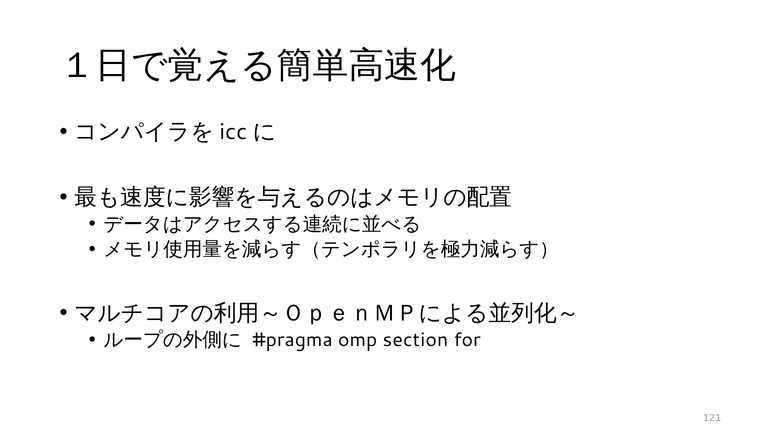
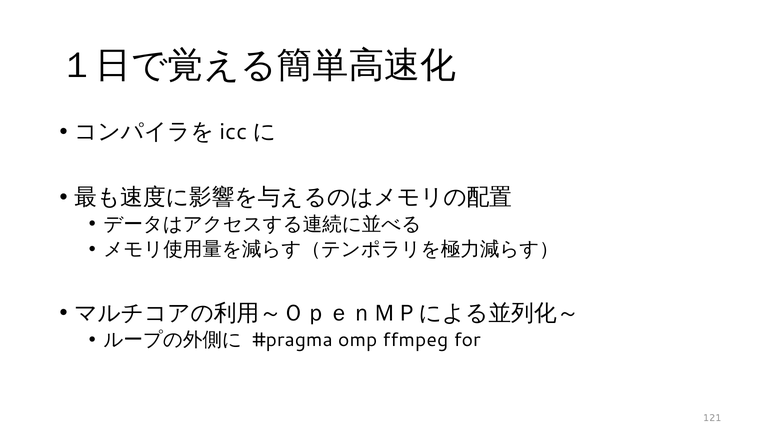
section: section -> ffmpeg (415, 340)
